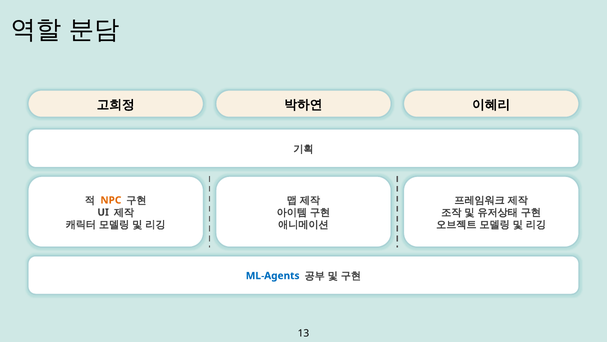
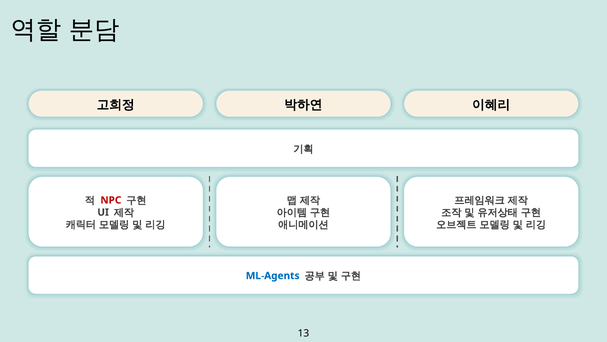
NPC colour: orange -> red (111, 200)
